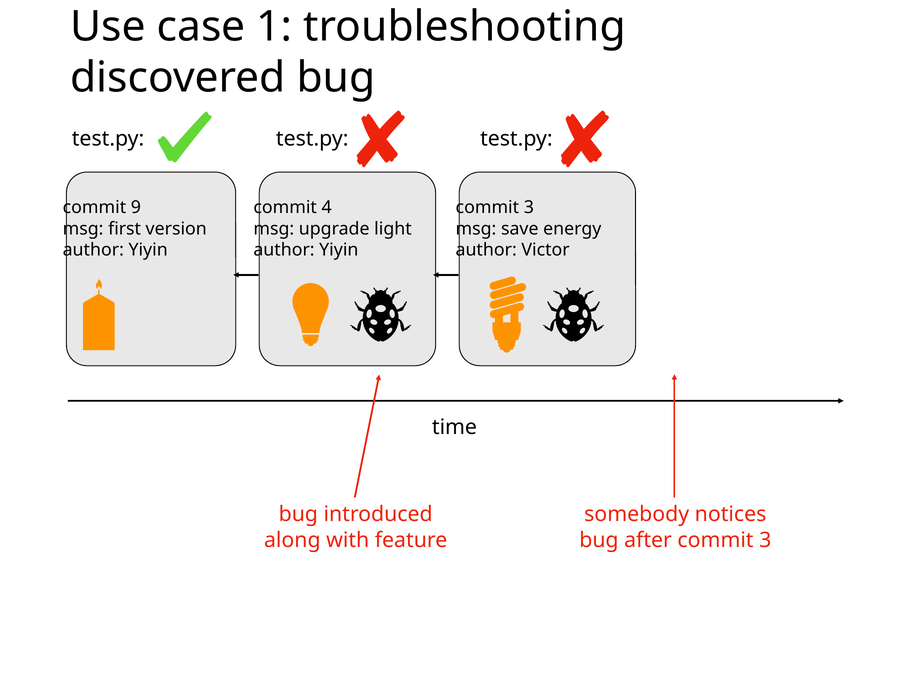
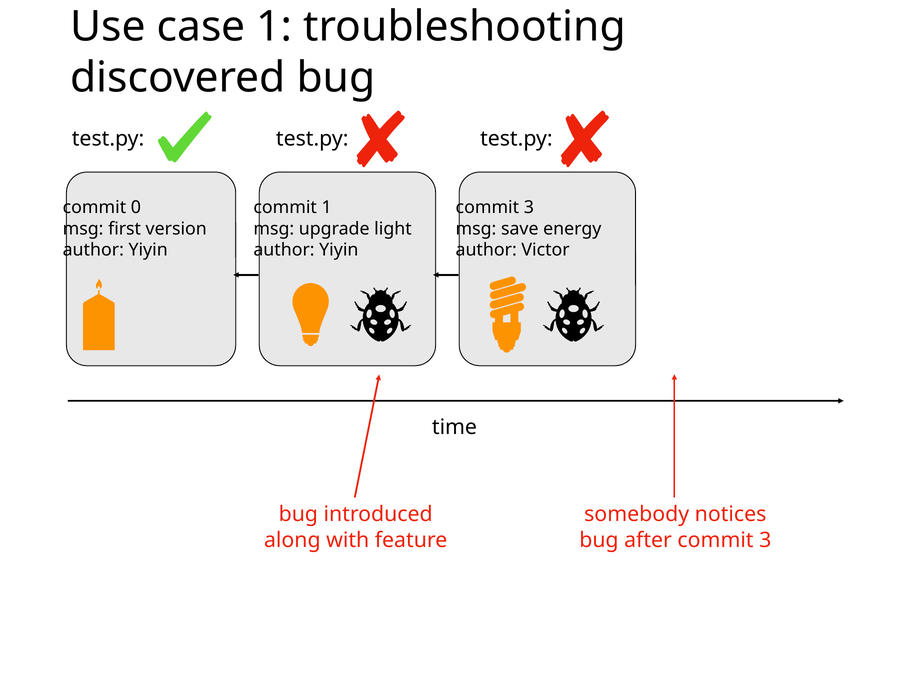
9: 9 -> 0 (136, 208)
commit 4: 4 -> 1 (327, 208)
